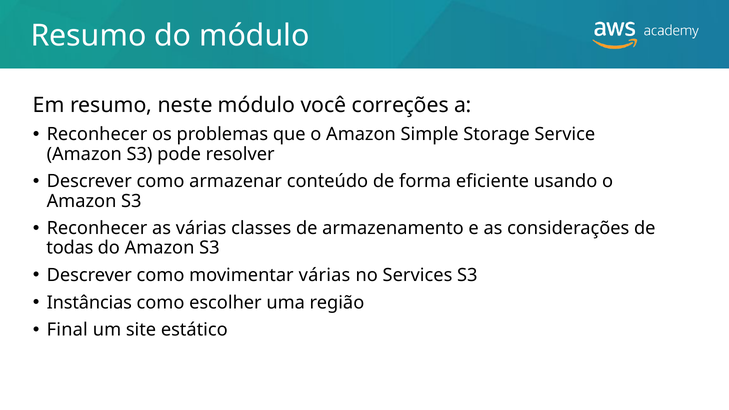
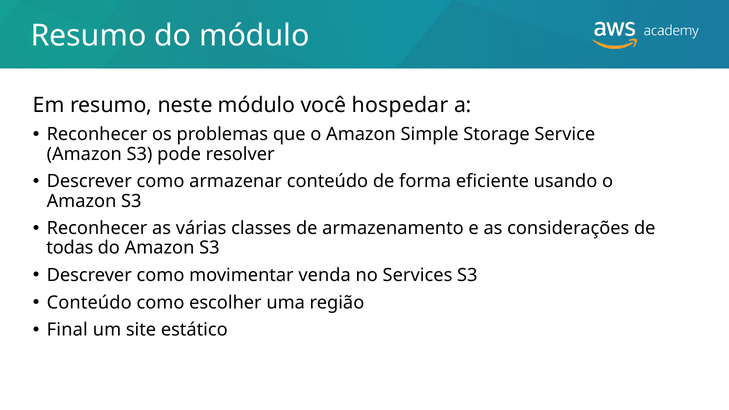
correções: correções -> hospedar (400, 105)
movimentar várias: várias -> venda (325, 275)
Instâncias: Instâncias -> Conteúdo (89, 303)
